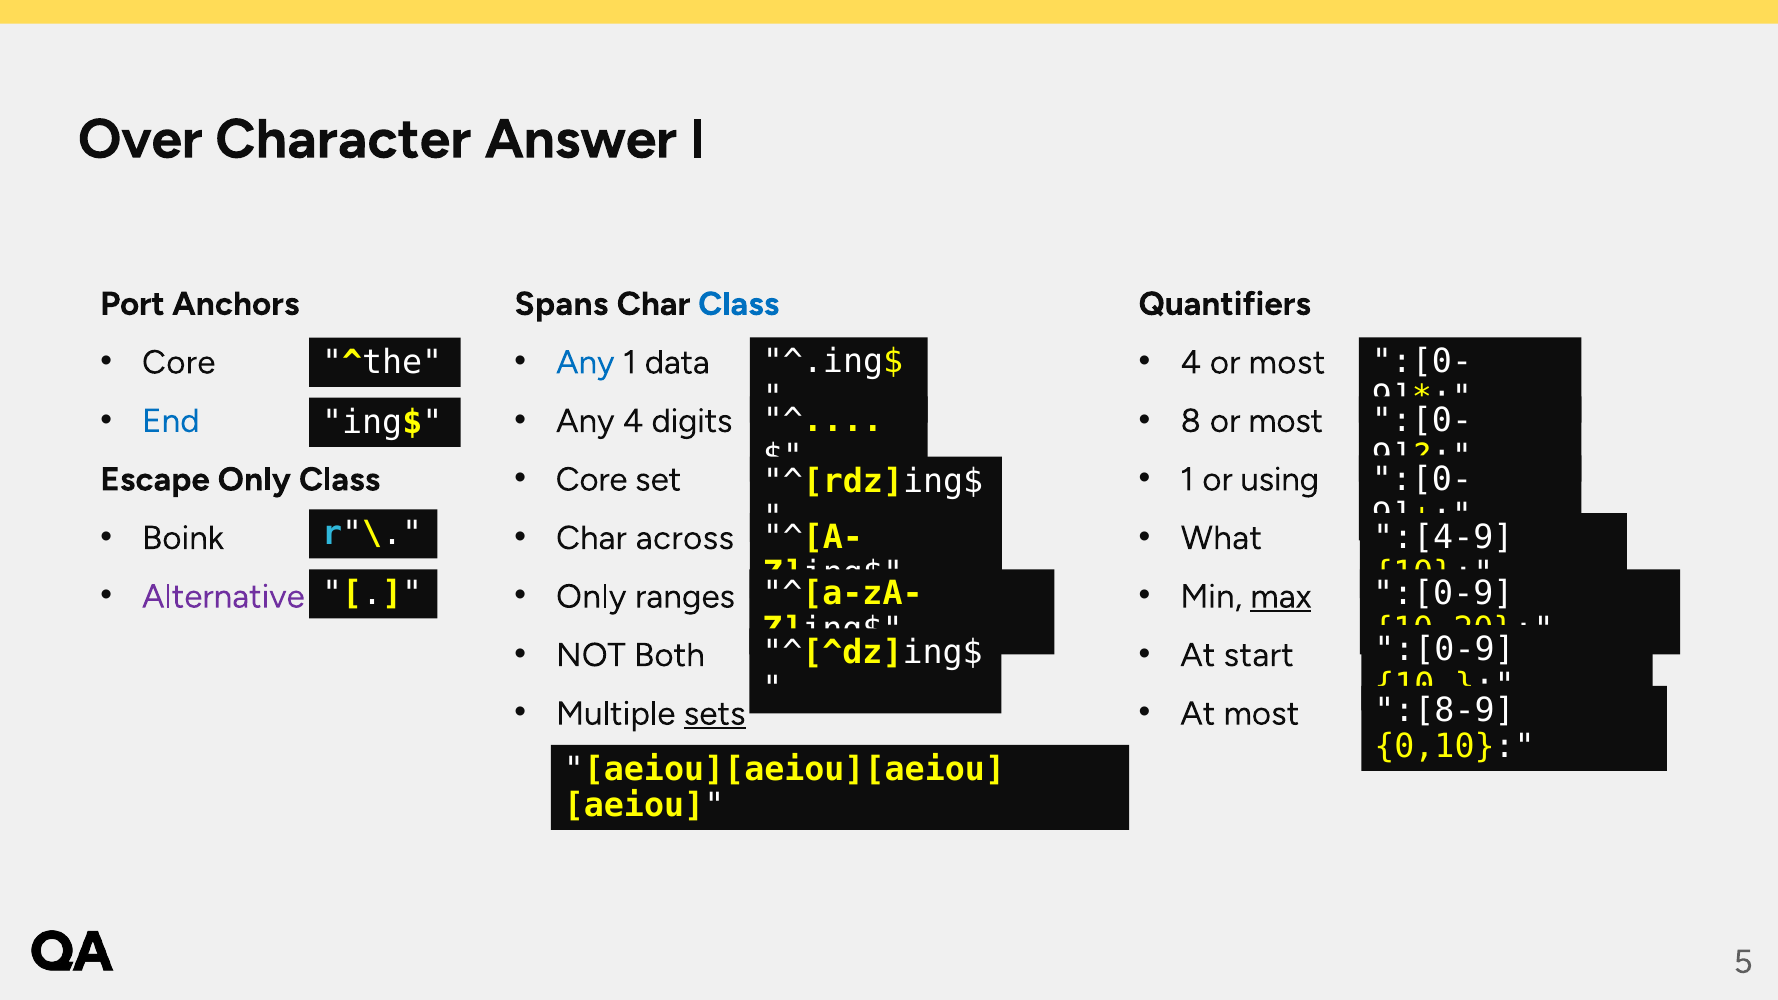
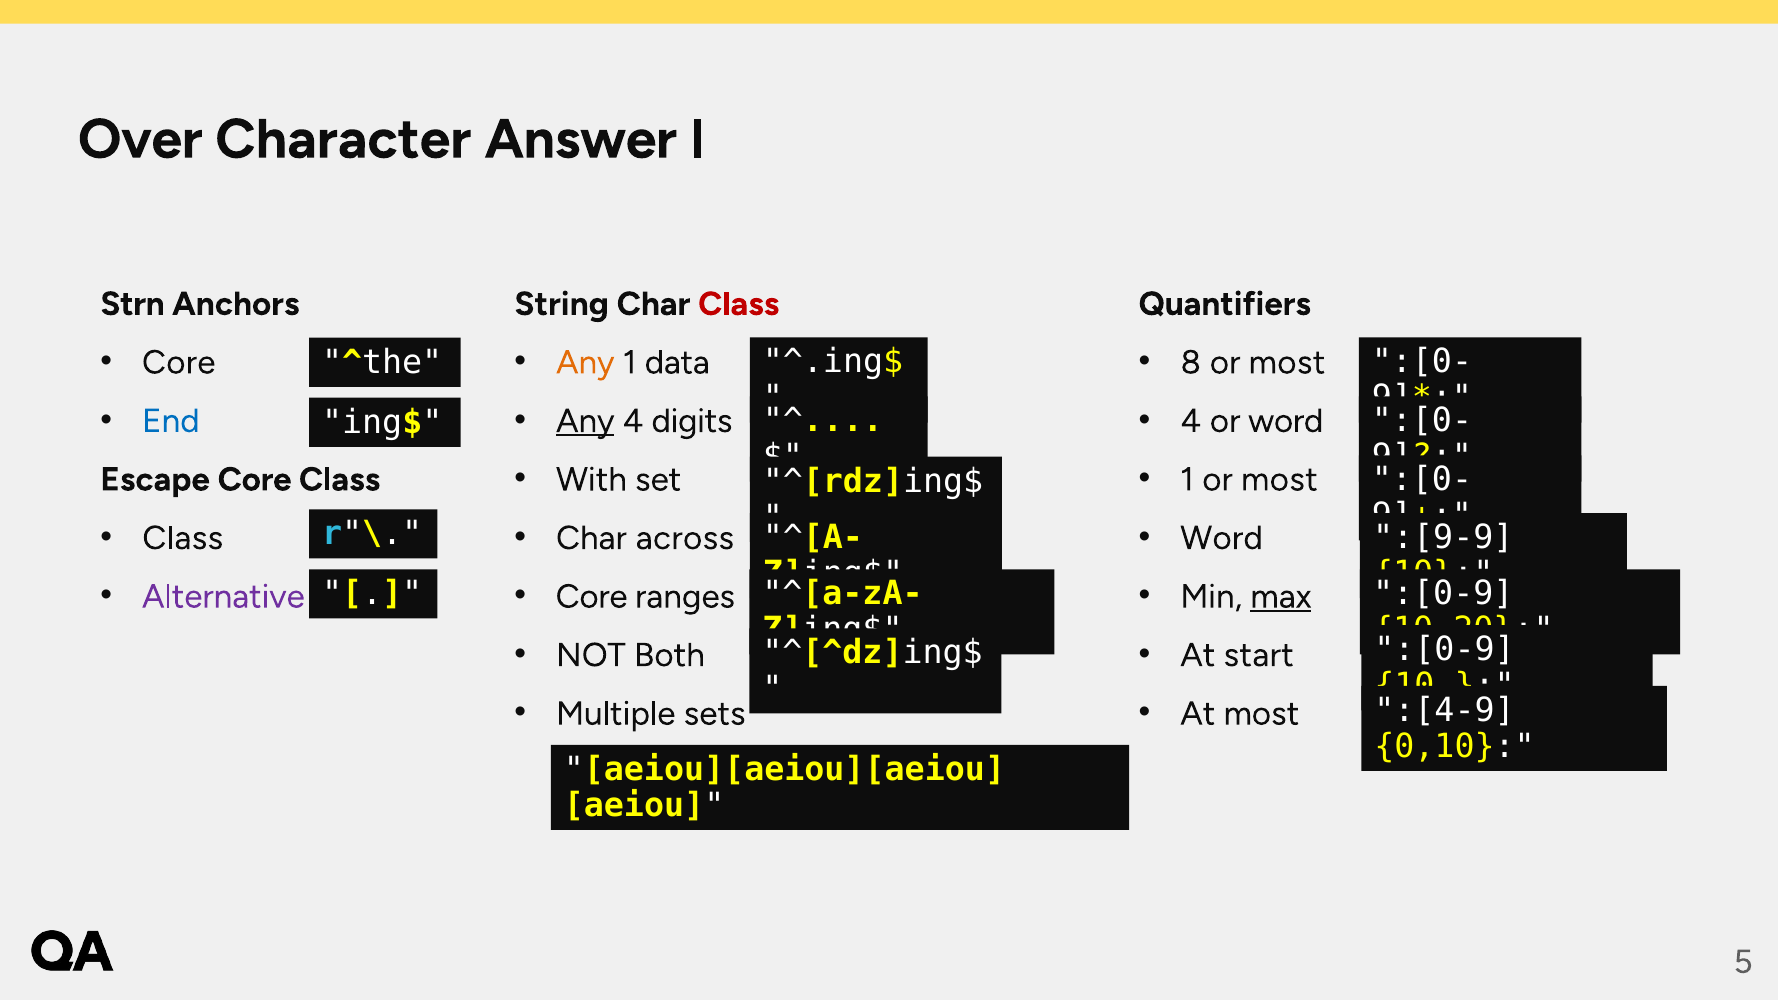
Port: Port -> Strn (132, 304)
Spans: Spans -> String (562, 304)
Class colour: blue -> red (739, 304)
Any colour: blue -> orange (585, 363)
4: 4 -> 8 (1191, 362)
Any underline: none -> present (585, 421)
8: 8 -> 4 (1191, 421)
most: most -> word (1286, 421)
Core: Core -> With (591, 480)
1 or using: using -> most (1279, 480)
Escape Only: Only -> Core (255, 480)
Boink: Boink -> Class (183, 538)
What: What -> Word (1222, 538)
:[4-9: :[4-9 -> :[9-9 (1443, 537)
Only: Only -> Core (592, 597)
:[8-9: :[8-9 -> :[4-9 (1445, 710)
sets underline: present -> none (715, 714)
